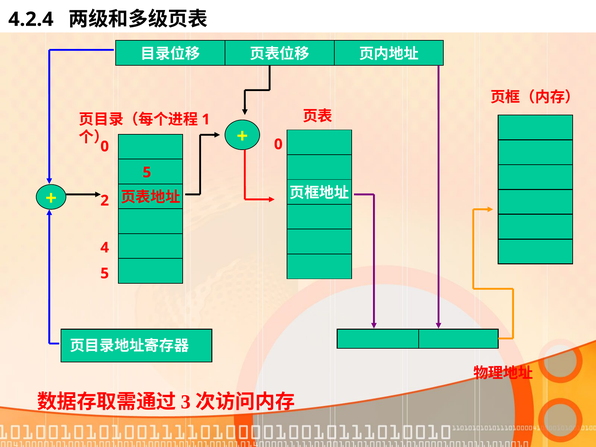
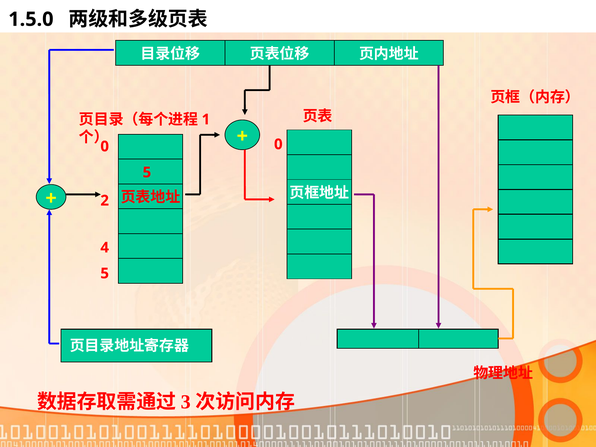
4.2.4: 4.2.4 -> 1.5.0 (31, 19)
